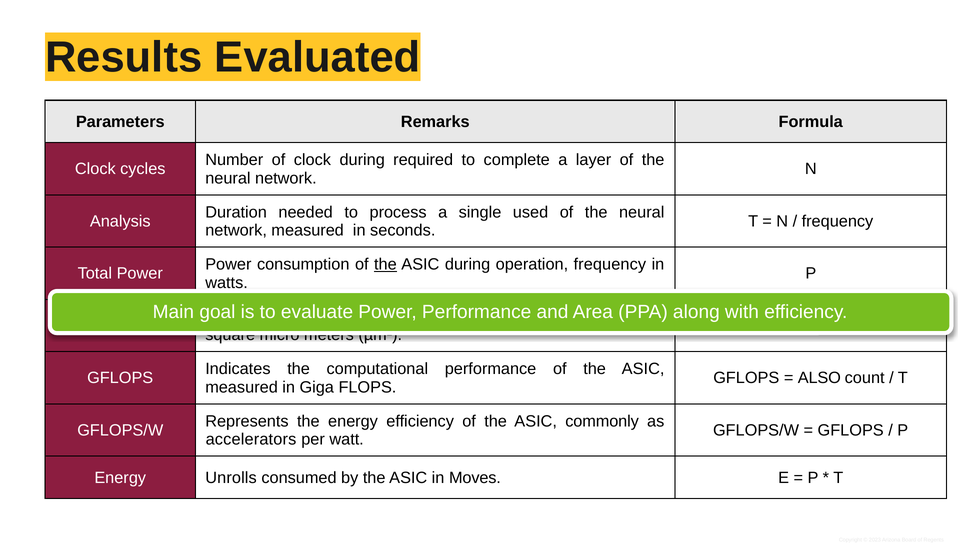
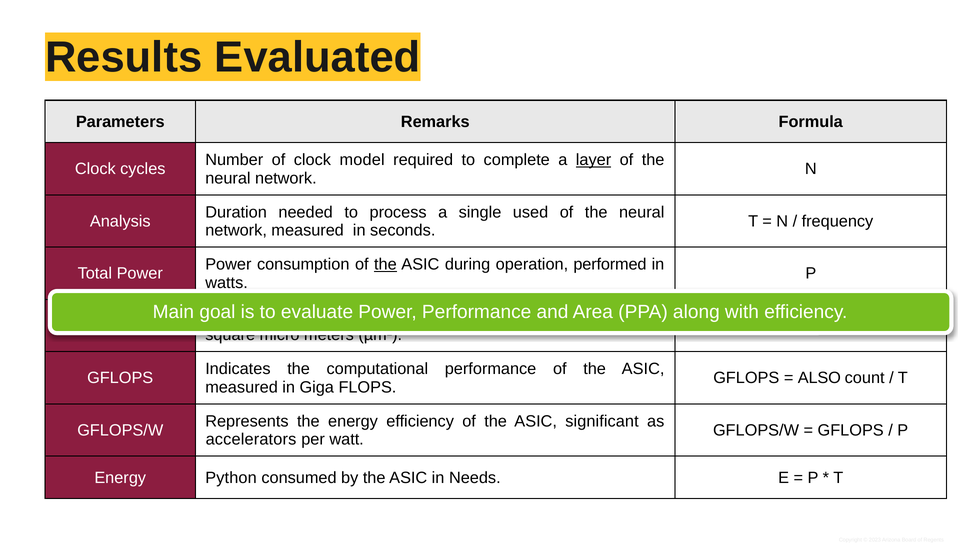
clock during: during -> model (362, 160)
layer underline: none -> present (594, 160)
operation frequency: frequency -> performed (610, 265)
commonly: commonly -> significant (602, 421)
Unrolls: Unrolls -> Python (231, 478)
Moves: Moves -> Needs (475, 478)
